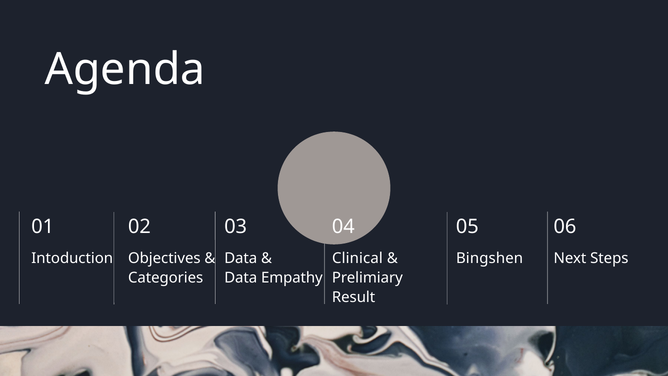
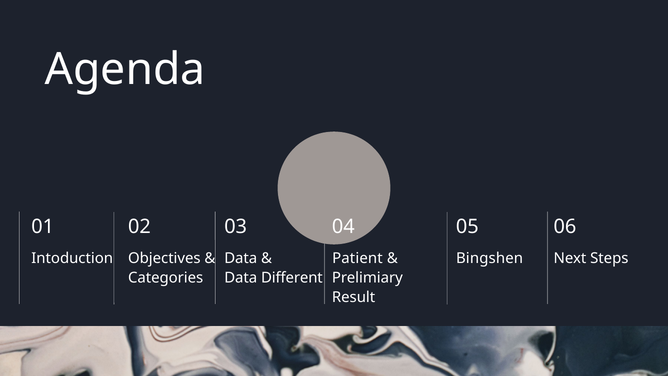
Clinical: Clinical -> Patient (357, 258)
Empathy: Empathy -> Different (292, 278)
